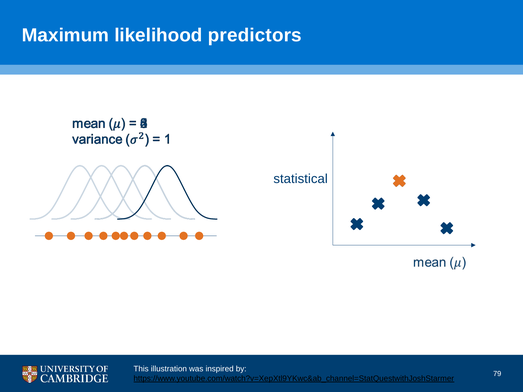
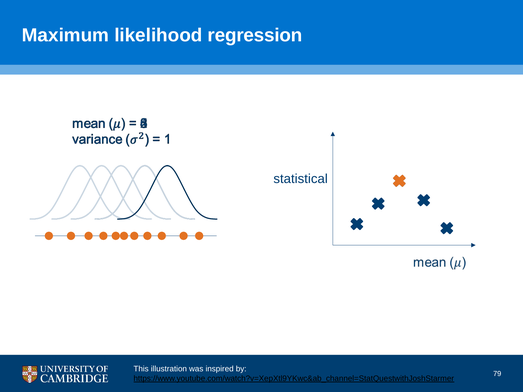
predictors: predictors -> regression (255, 35)
